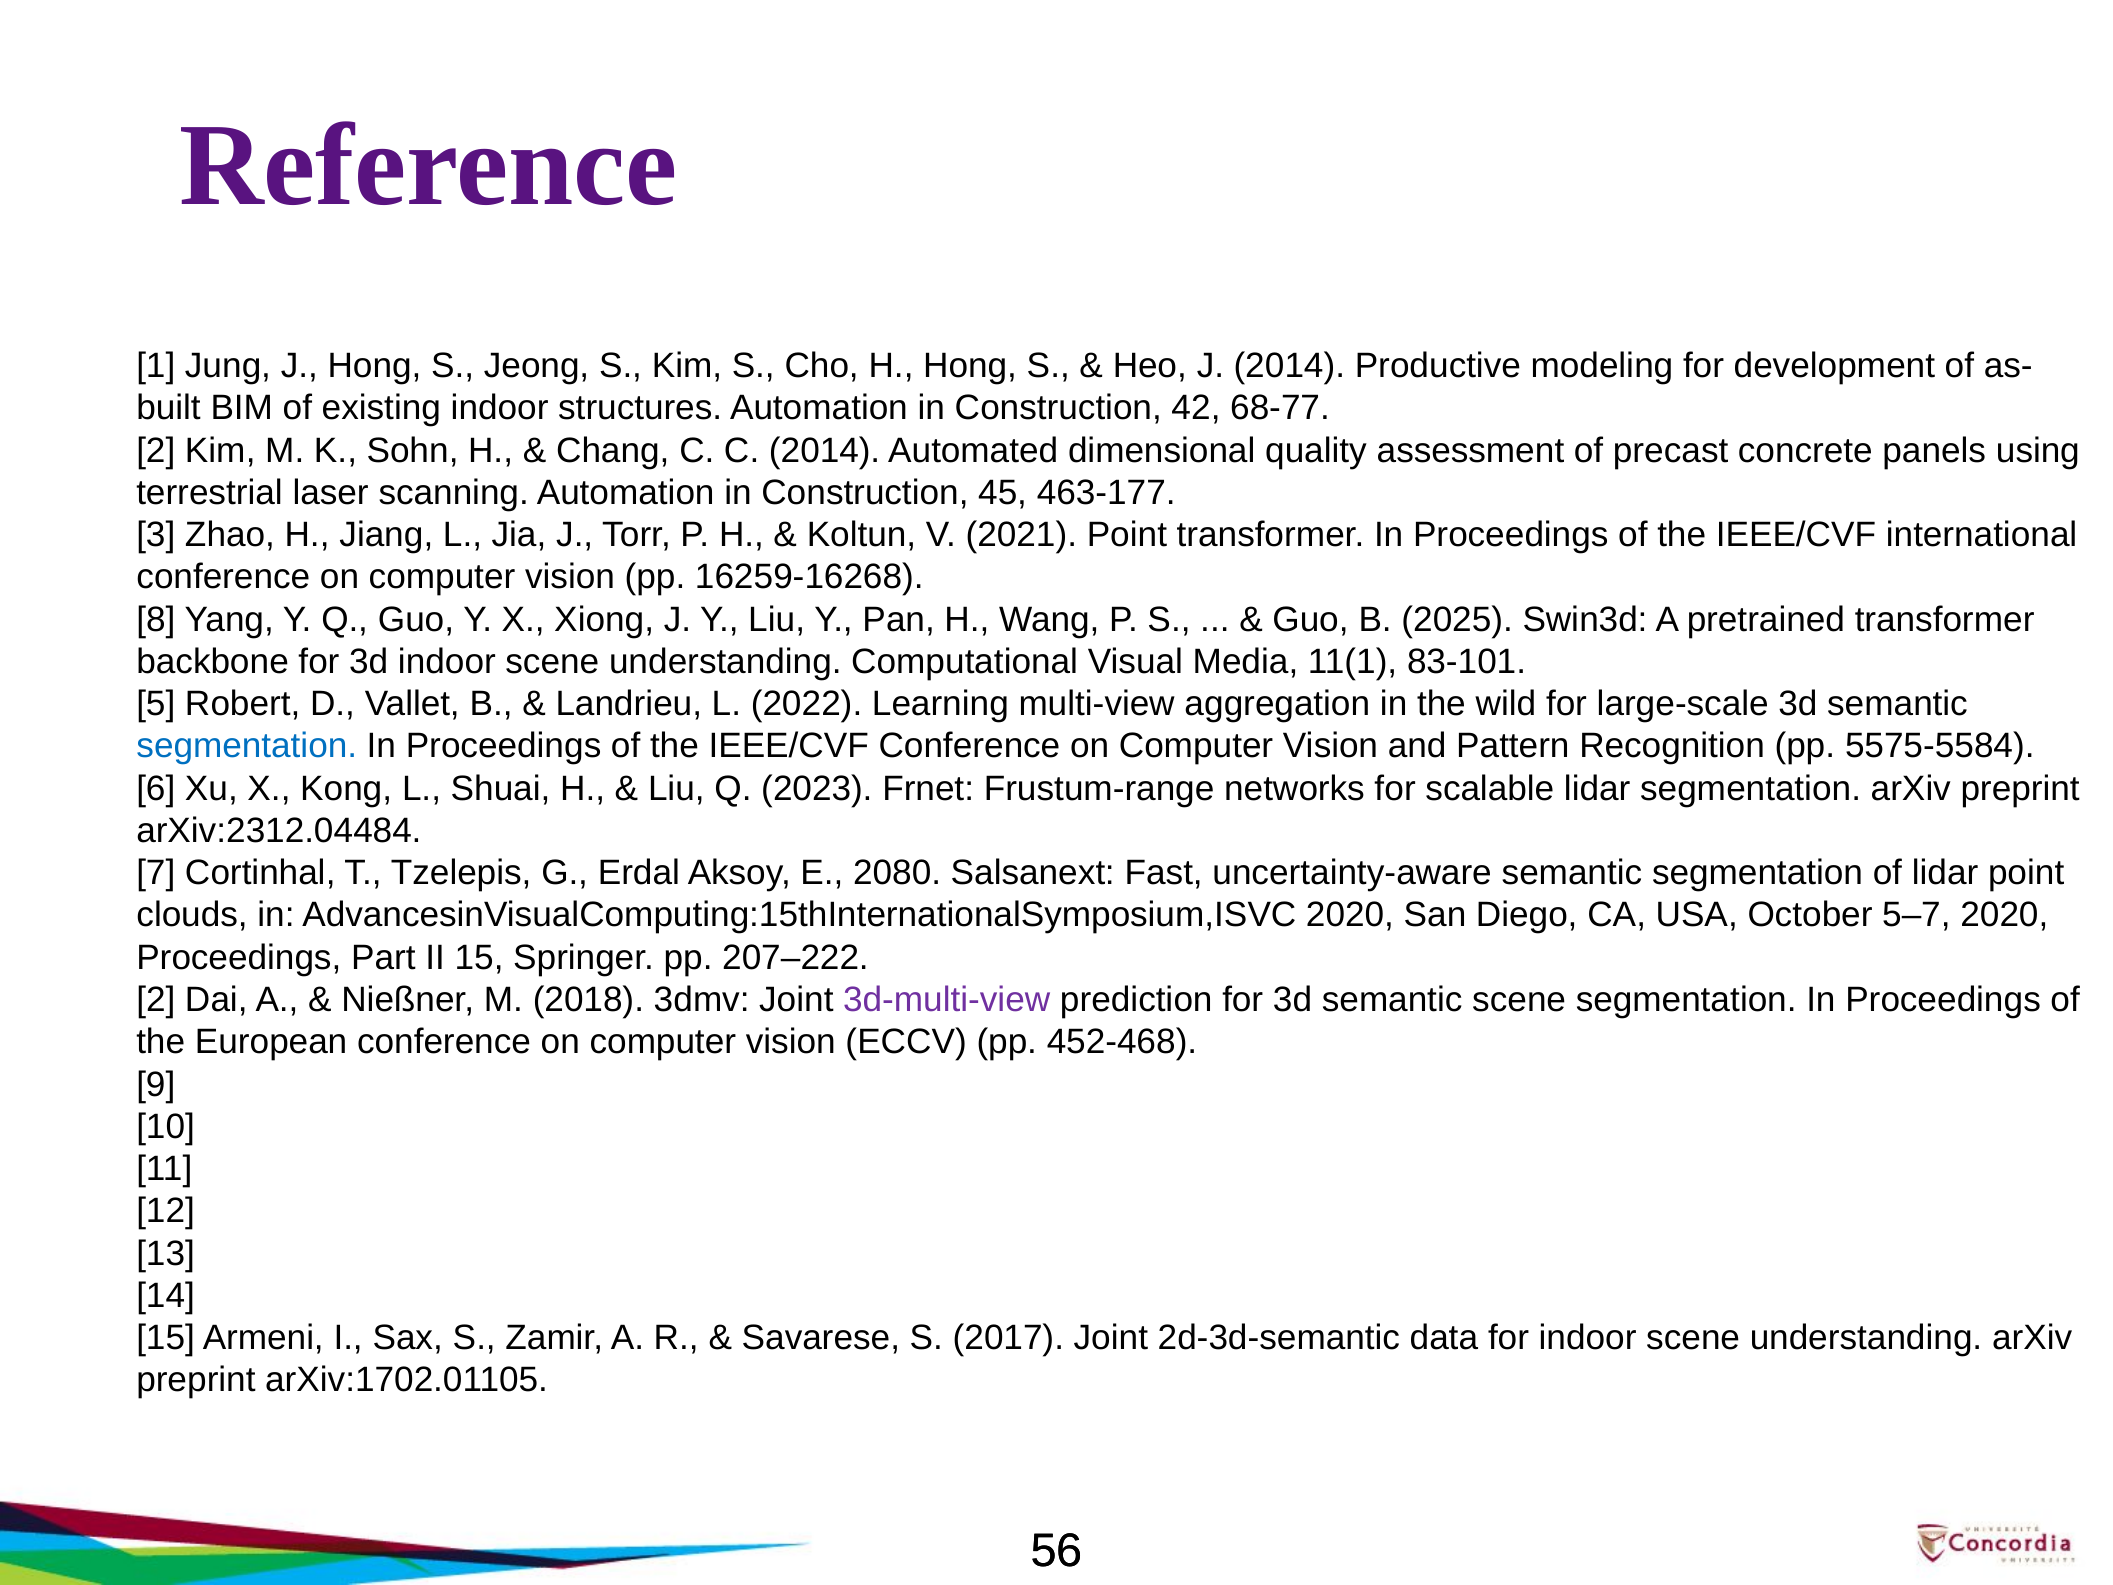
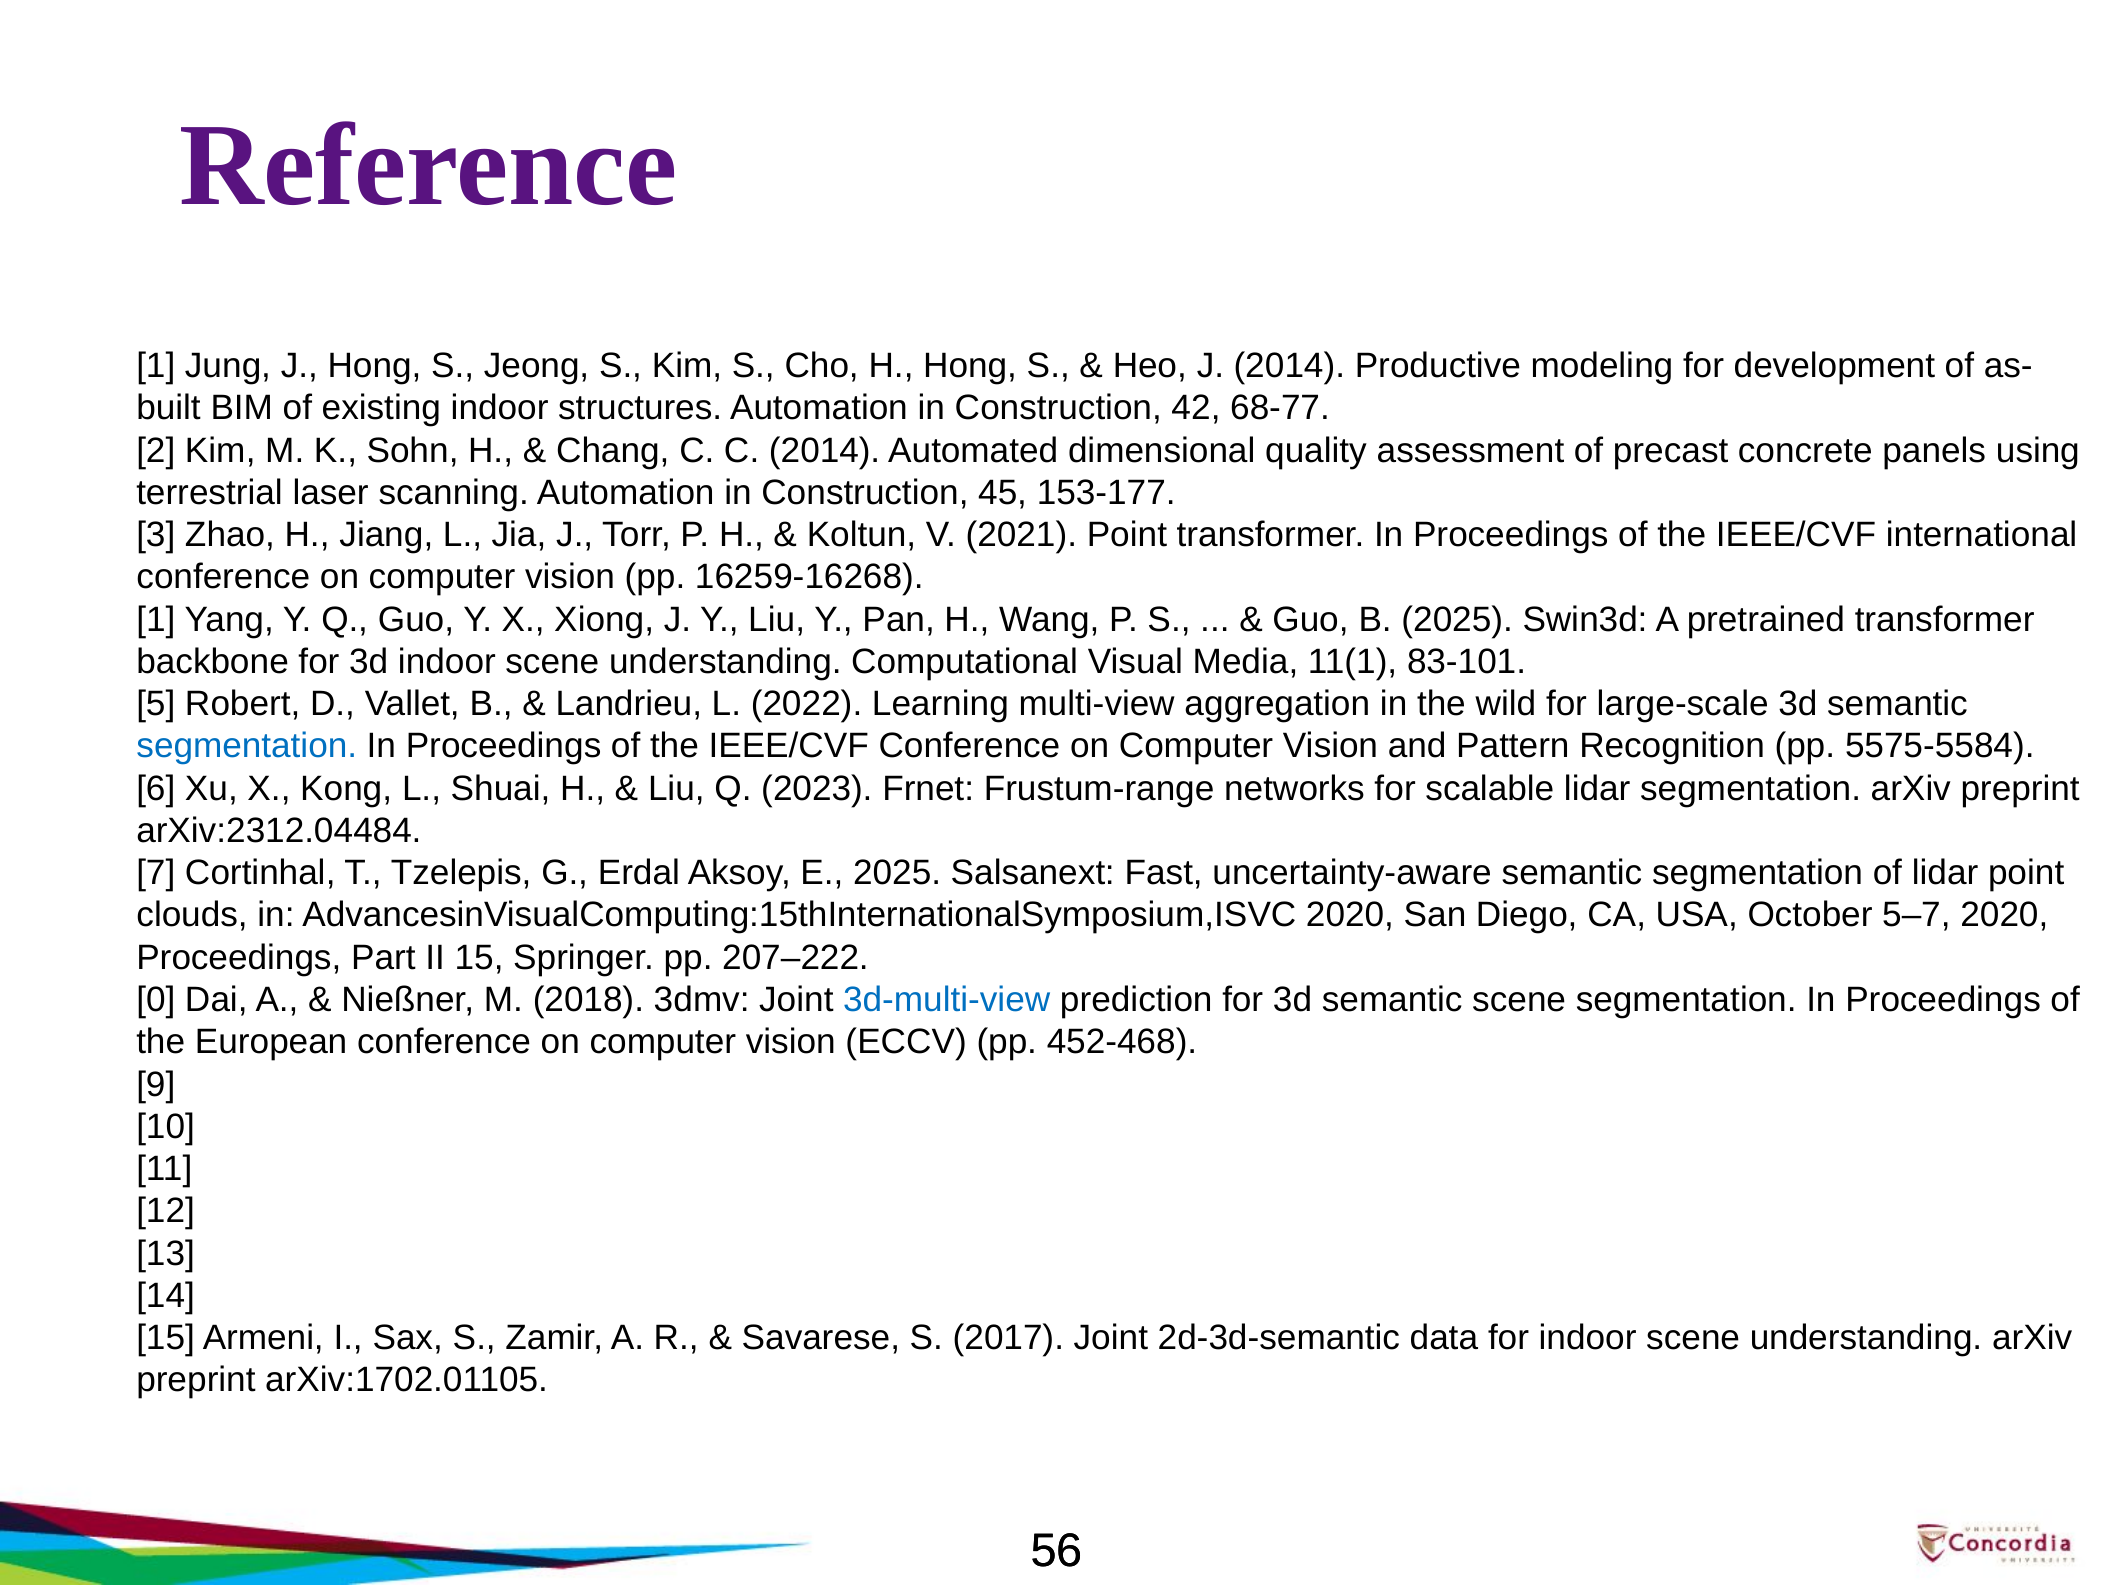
463-177: 463-177 -> 153-177 (1106, 493)
8: 8 -> 1 (156, 619)
E 2080: 2080 -> 2025 (897, 873)
2: 2 -> 0 (156, 1000)
3d-multi-view colour: purple -> blue (947, 1000)
